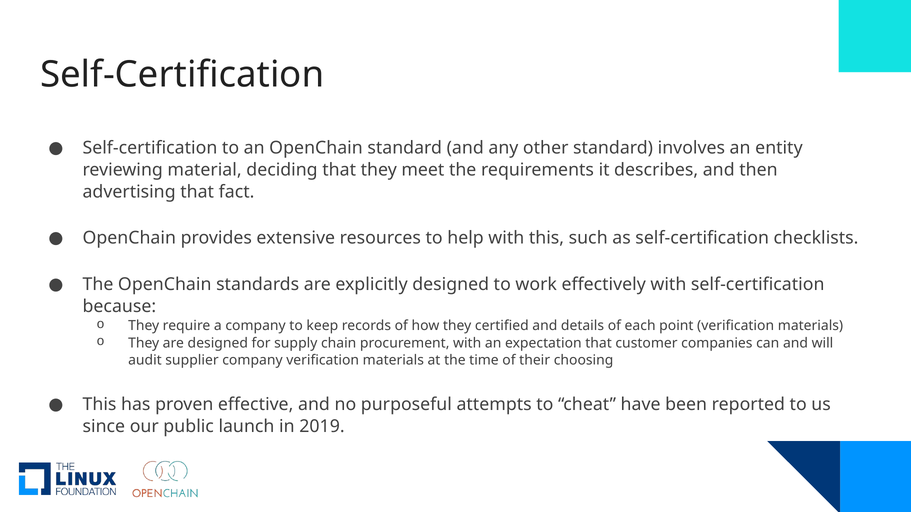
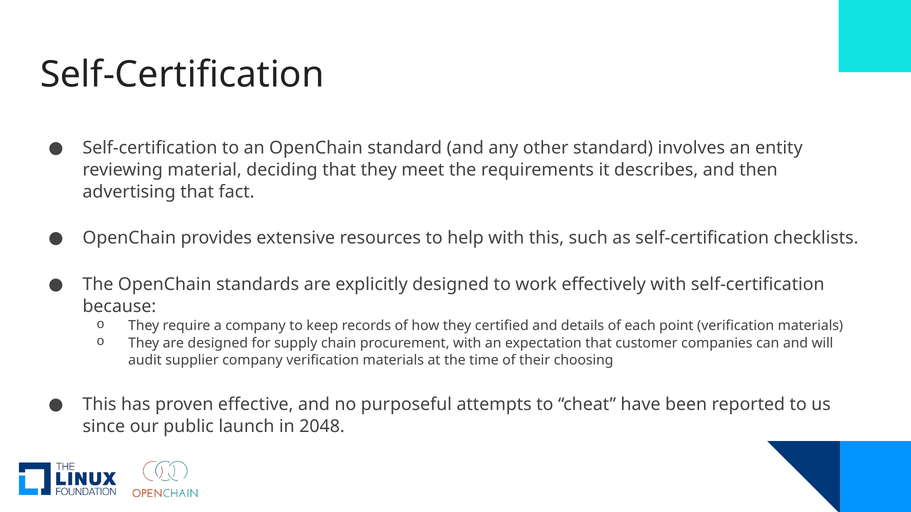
2019: 2019 -> 2048 (322, 427)
